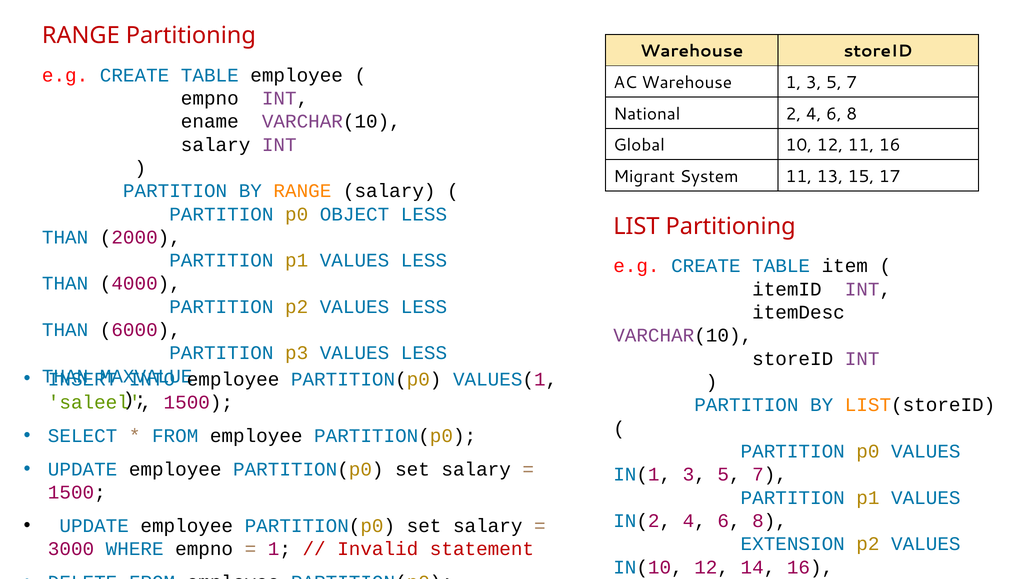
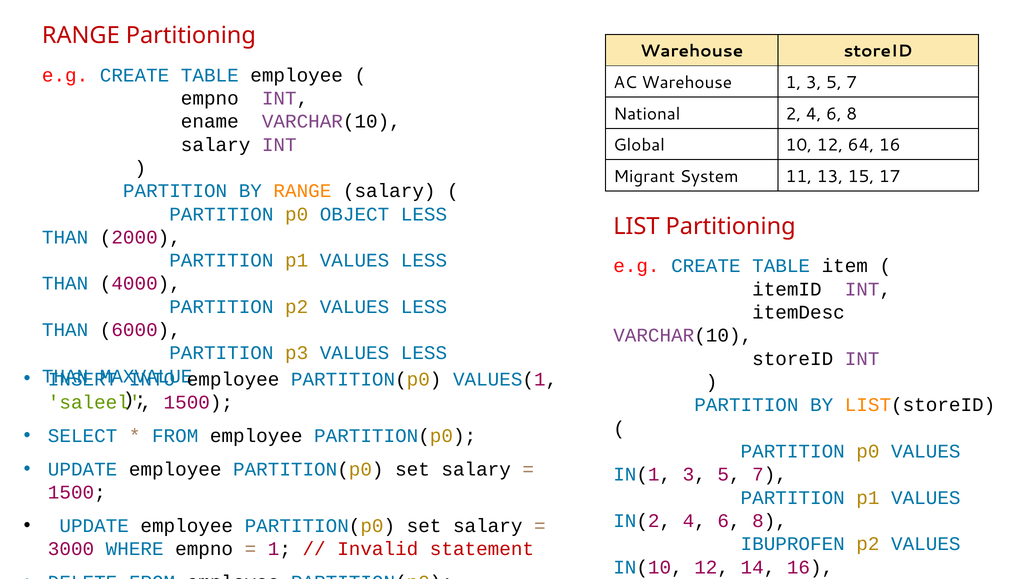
12 11: 11 -> 64 (861, 145)
EXTENSION: EXTENSION -> IBUPROFEN (793, 544)
